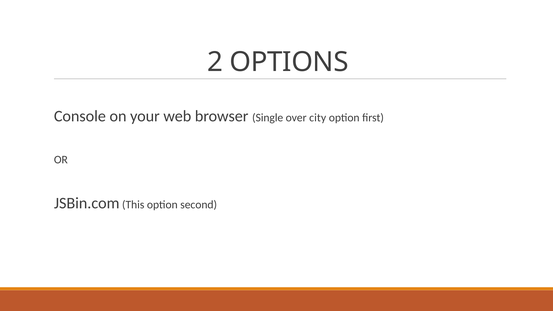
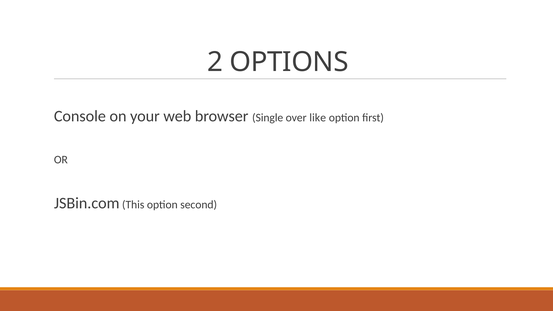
city: city -> like (318, 118)
